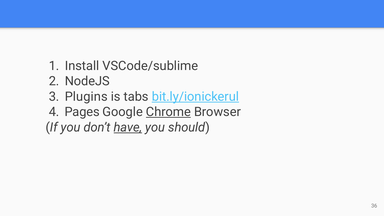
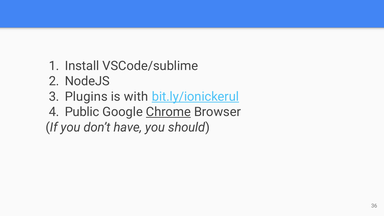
tabs: tabs -> with (136, 97)
Pages: Pages -> Public (82, 112)
have underline: present -> none (128, 127)
